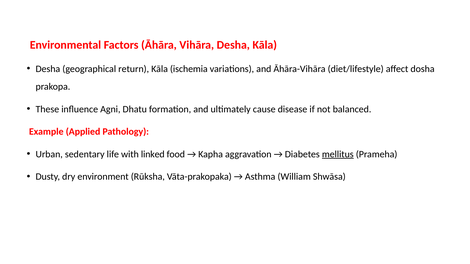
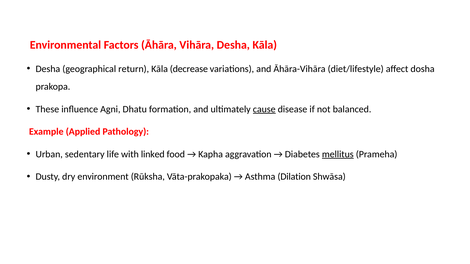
ischemia: ischemia -> decrease (189, 69)
cause underline: none -> present (264, 109)
William: William -> Dilation (294, 177)
